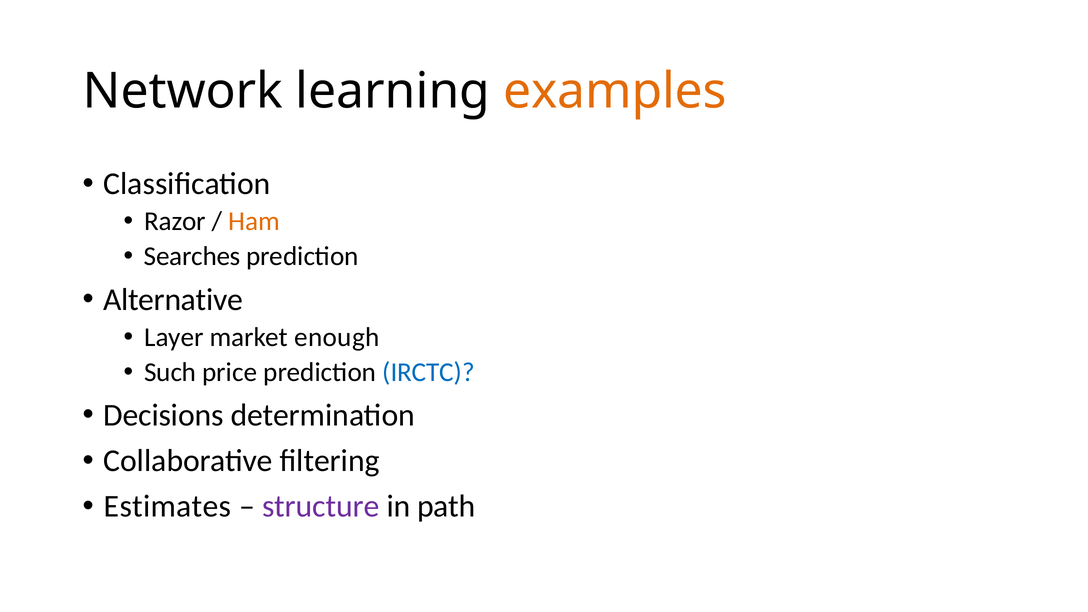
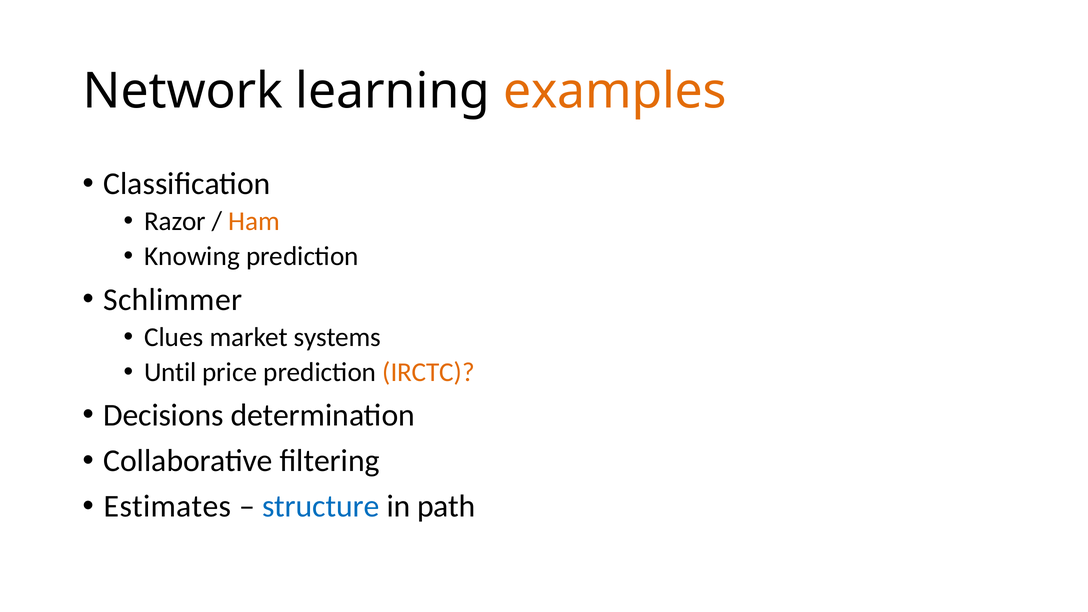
Searches: Searches -> Knowing (192, 256)
Alternative: Alternative -> Schlimmer (173, 300)
Layer: Layer -> Clues (174, 337)
enough: enough -> systems (337, 337)
Such: Such -> Until (170, 372)
IRCTC colour: blue -> orange (429, 372)
structure colour: purple -> blue (321, 506)
